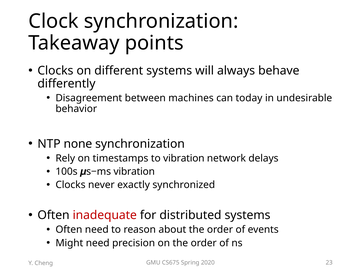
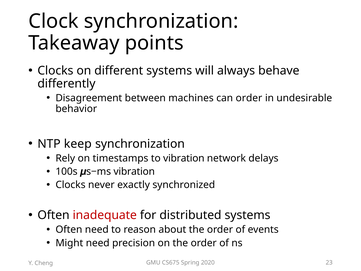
can today: today -> order (249, 98)
none: none -> keep (78, 144)
